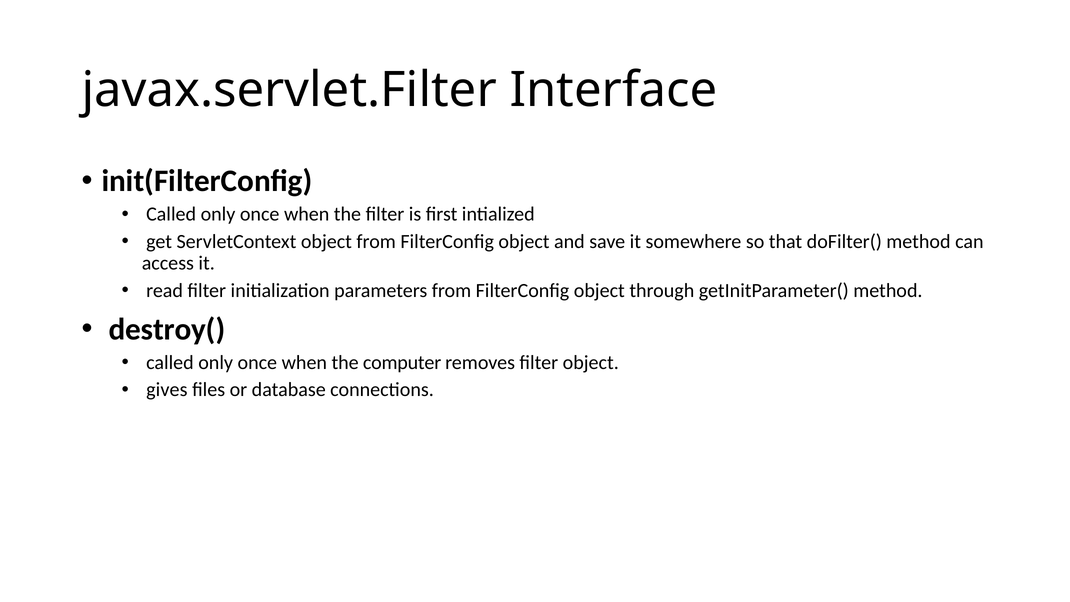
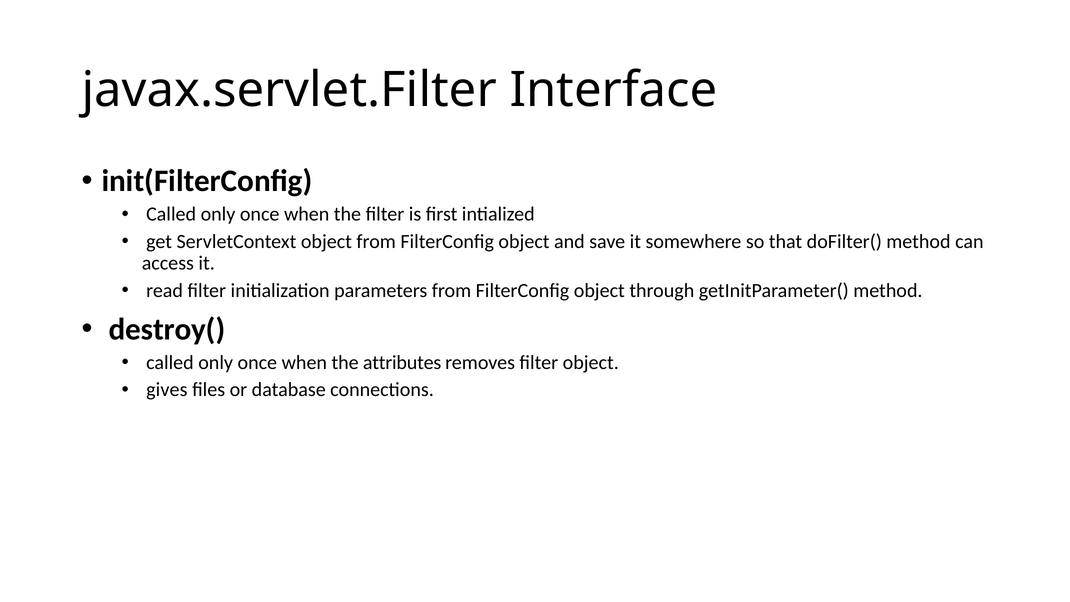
computer: computer -> attributes (402, 362)
